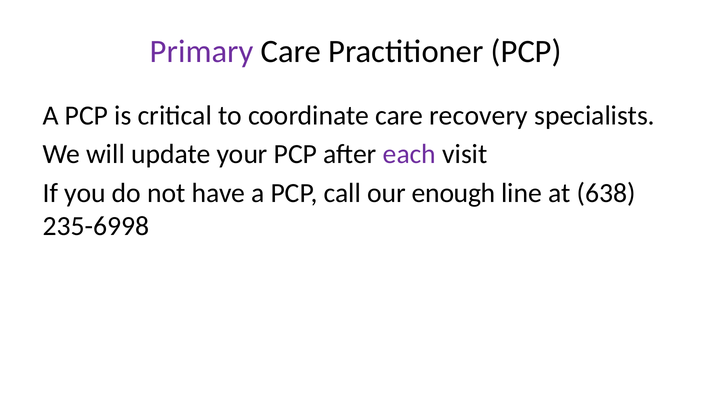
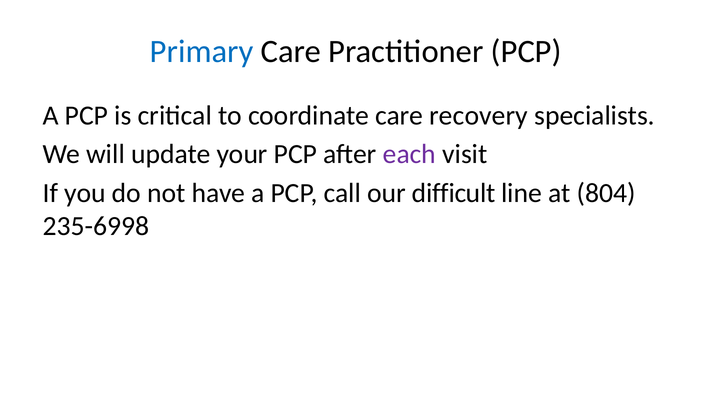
Primary colour: purple -> blue (202, 52)
enough: enough -> difficult (454, 193)
638: 638 -> 804 (606, 193)
